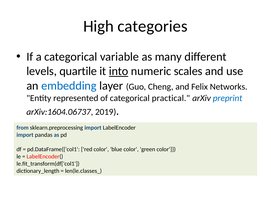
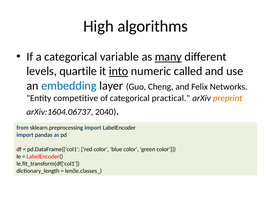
categories: categories -> algorithms (153, 26)
many underline: none -> present (168, 57)
scales: scales -> called (188, 71)
represented: represented -> competitive (76, 98)
preprint colour: blue -> orange (228, 98)
2019: 2019 -> 2040 (106, 112)
